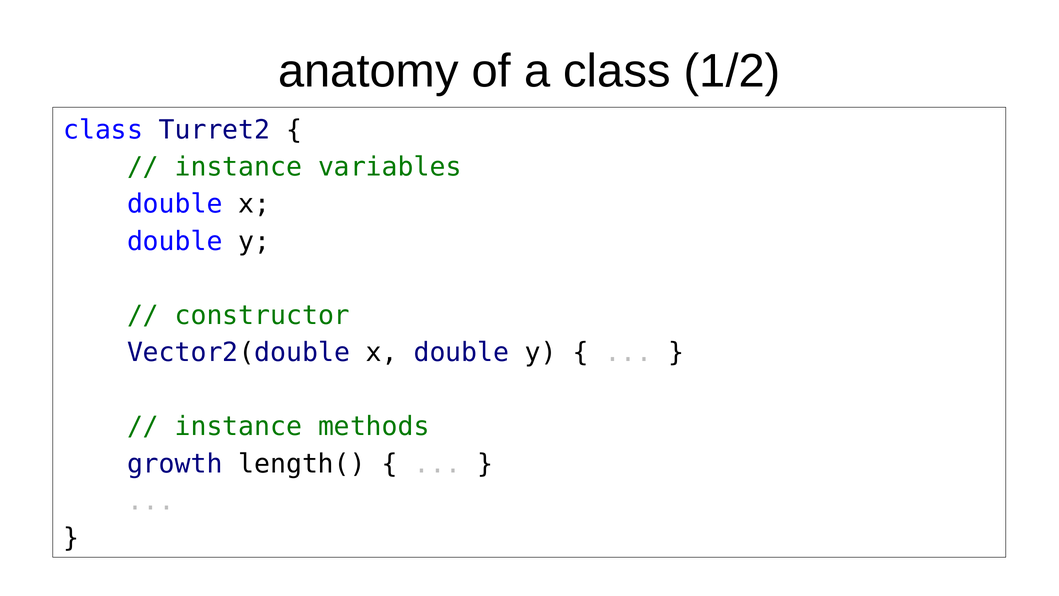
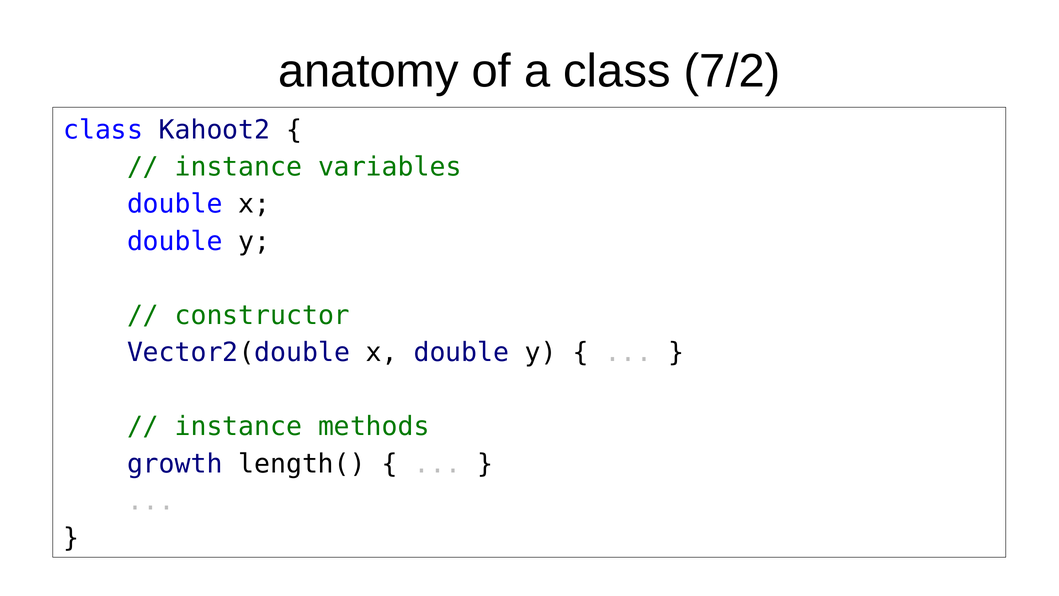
1/2: 1/2 -> 7/2 (732, 71)
Turret2: Turret2 -> Kahoot2 (215, 130)
